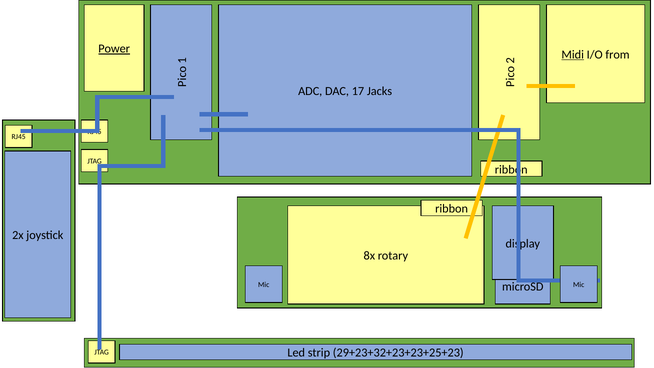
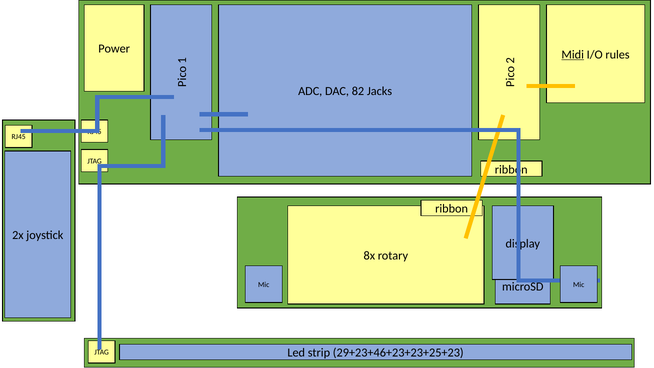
Power underline: present -> none (114, 49)
from: from -> rules (618, 55)
17: 17 -> 82 (358, 91)
29+23+32+23+23+25+23: 29+23+32+23+23+25+23 -> 29+23+46+23+23+25+23 (398, 353)
